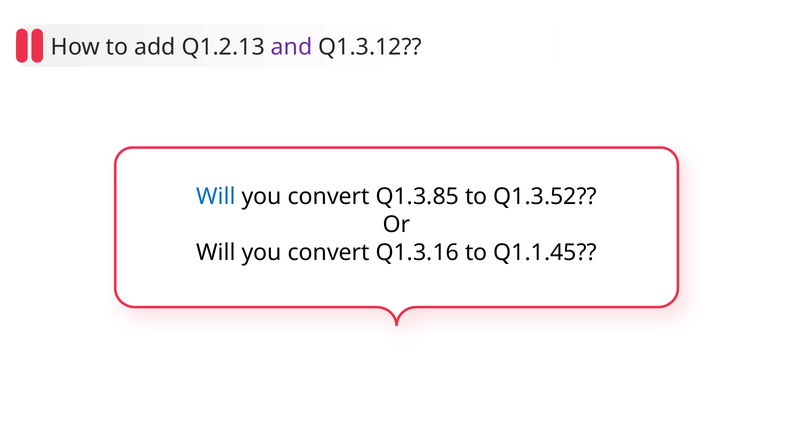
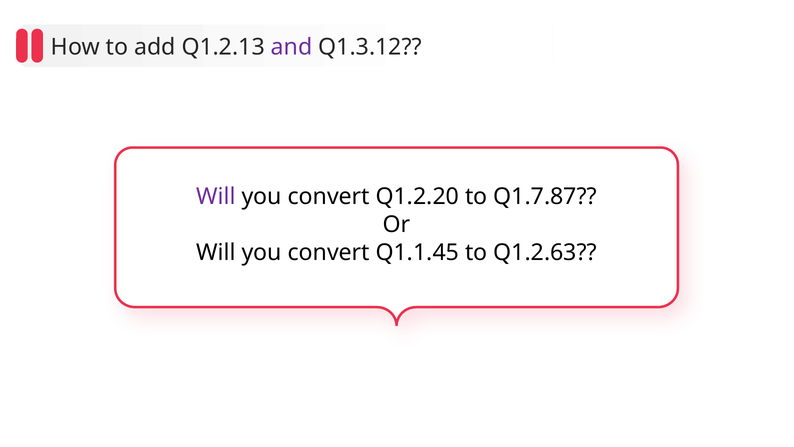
Will colour: blue -> purple (216, 197)
Q1.3.85: Q1.3.85 -> Q1.2.20 (417, 197)
Q1.3.52: Q1.3.52 -> Q1.7.87 (545, 197)
Q1.3.16: Q1.3.16 -> Q1.1.45 (417, 252)
Q1.1.45: Q1.1.45 -> Q1.2.63 (545, 252)
